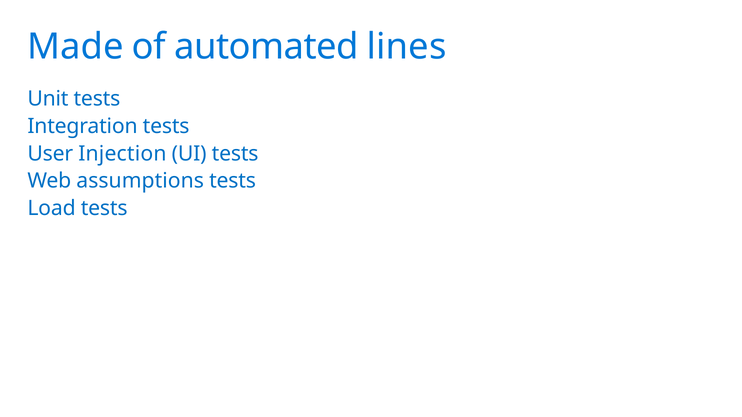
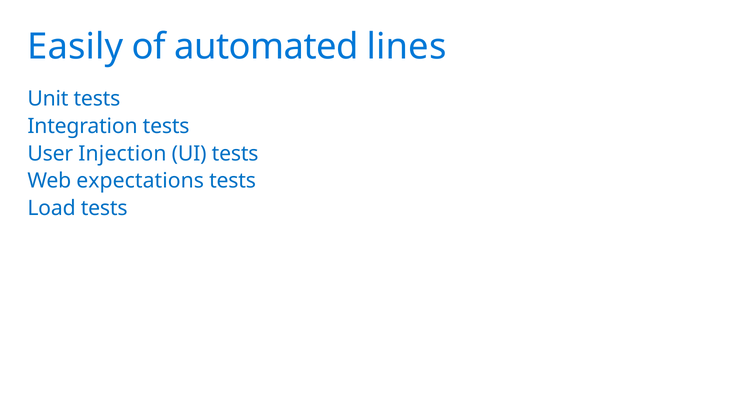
Made: Made -> Easily (75, 47)
assumptions: assumptions -> expectations (140, 181)
